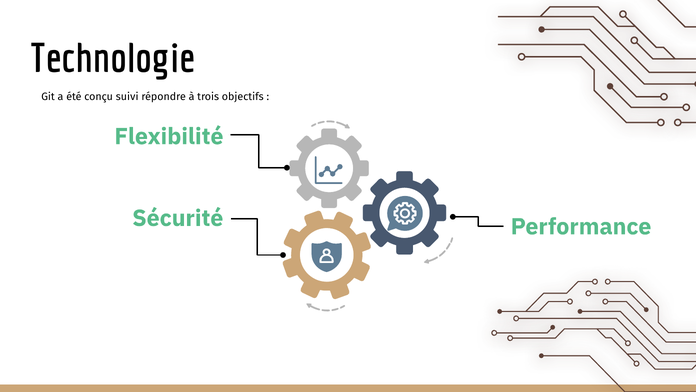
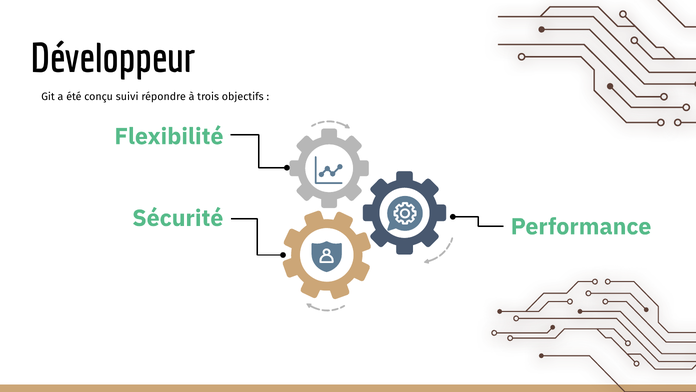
Technologie: Technologie -> Développeur (113, 59)
